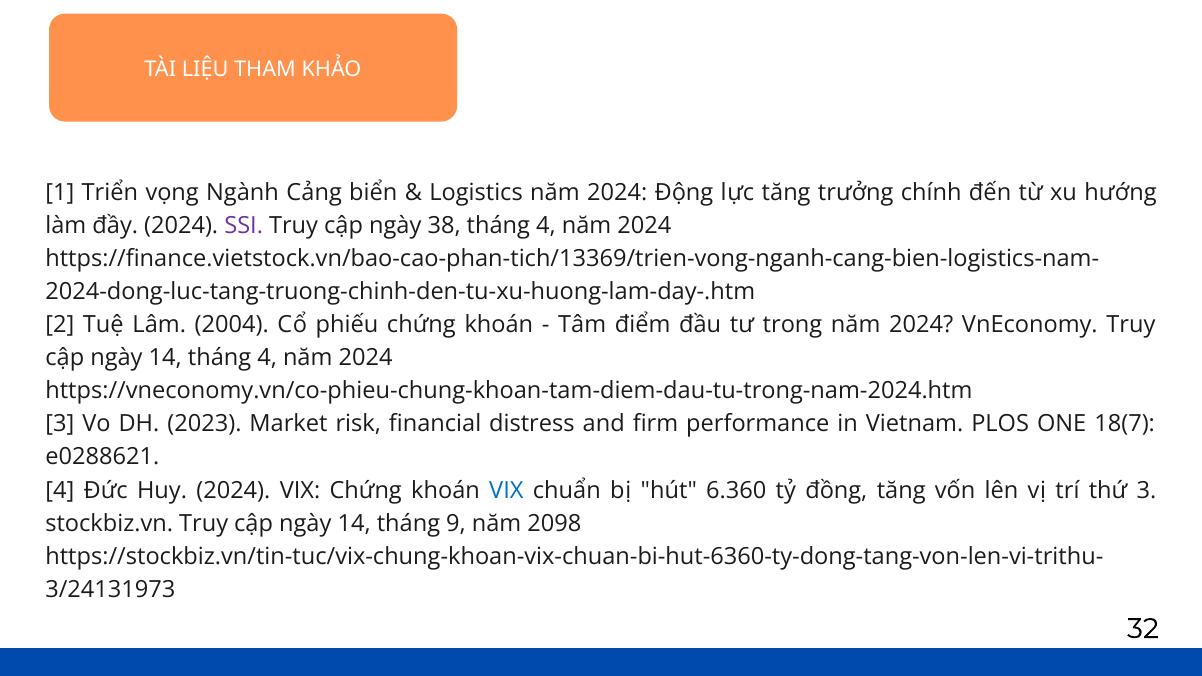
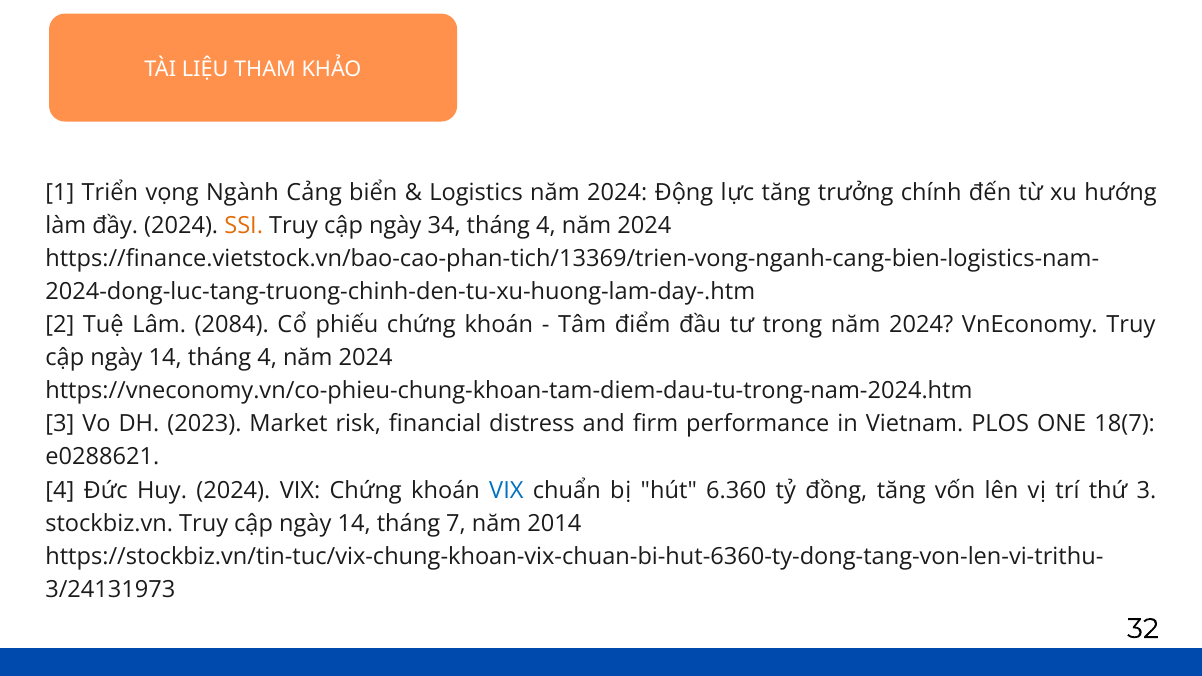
SSI colour: purple -> orange (244, 226)
38: 38 -> 34 (444, 226)
2004: 2004 -> 2084 (232, 325)
9: 9 -> 7 (456, 523)
2098: 2098 -> 2014 (554, 523)
